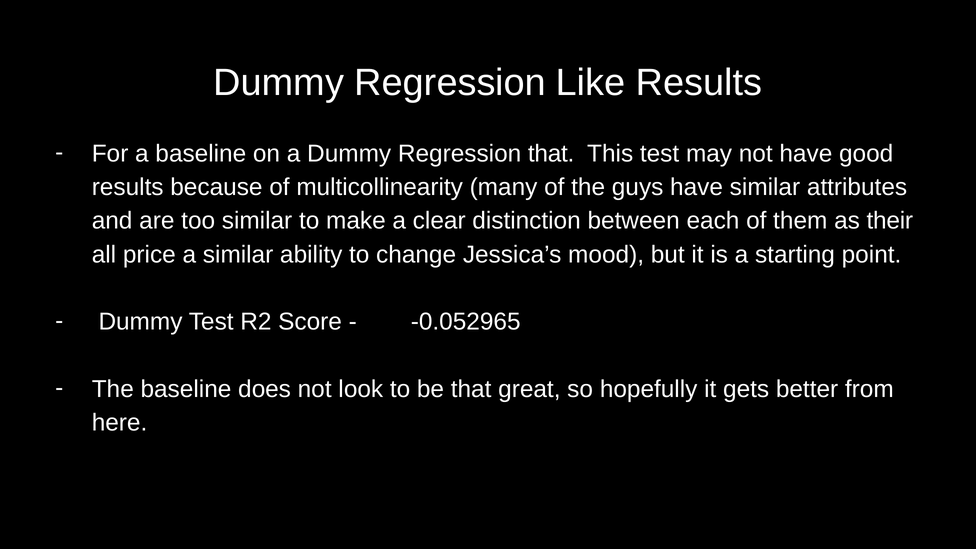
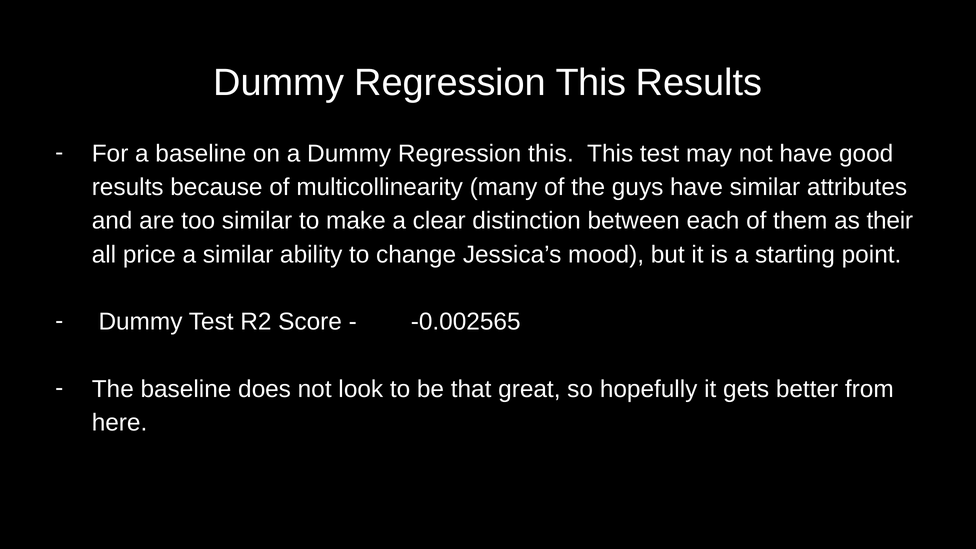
Like: Like -> This (591, 83)
a Dummy Regression that: that -> this (551, 153)
-0.052965: -0.052965 -> -0.002565 (466, 322)
